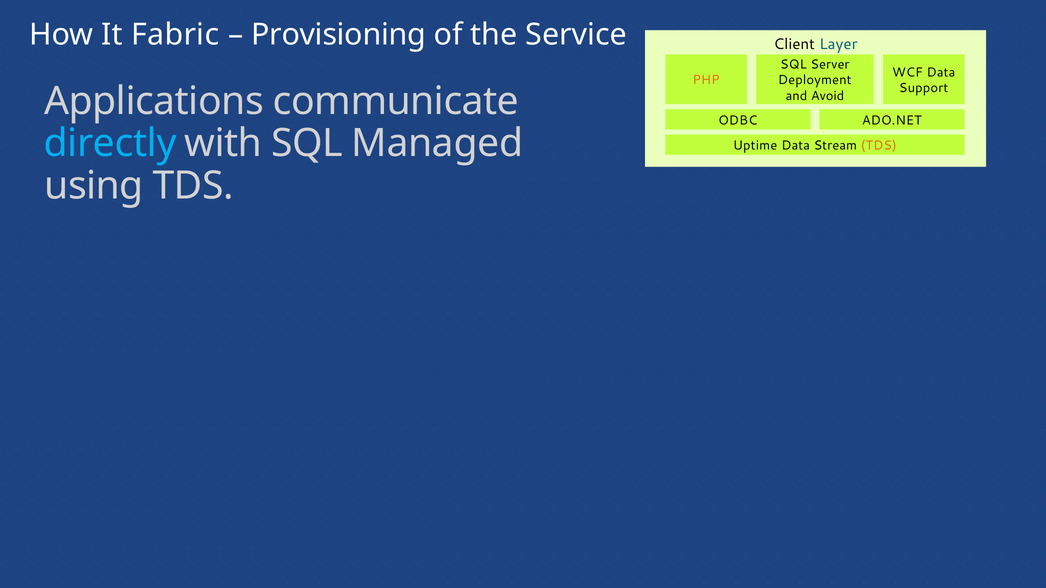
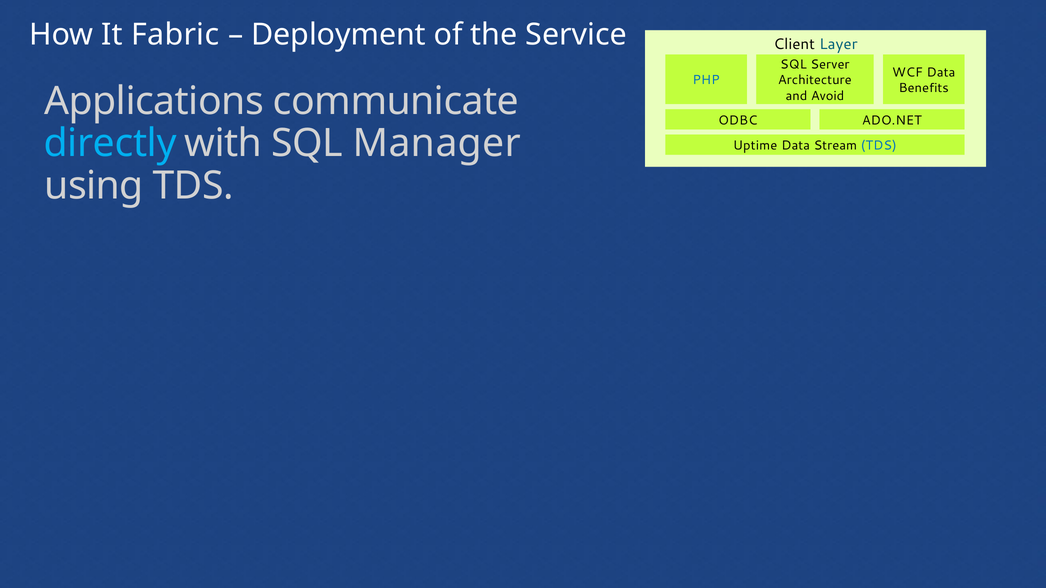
Provisioning: Provisioning -> Deployment (339, 35)
PHP colour: orange -> blue (706, 80)
Deployment: Deployment -> Architecture (815, 80)
Support: Support -> Benefits (924, 88)
Managed: Managed -> Manager (437, 144)
TDS colour: orange -> blue (879, 146)
